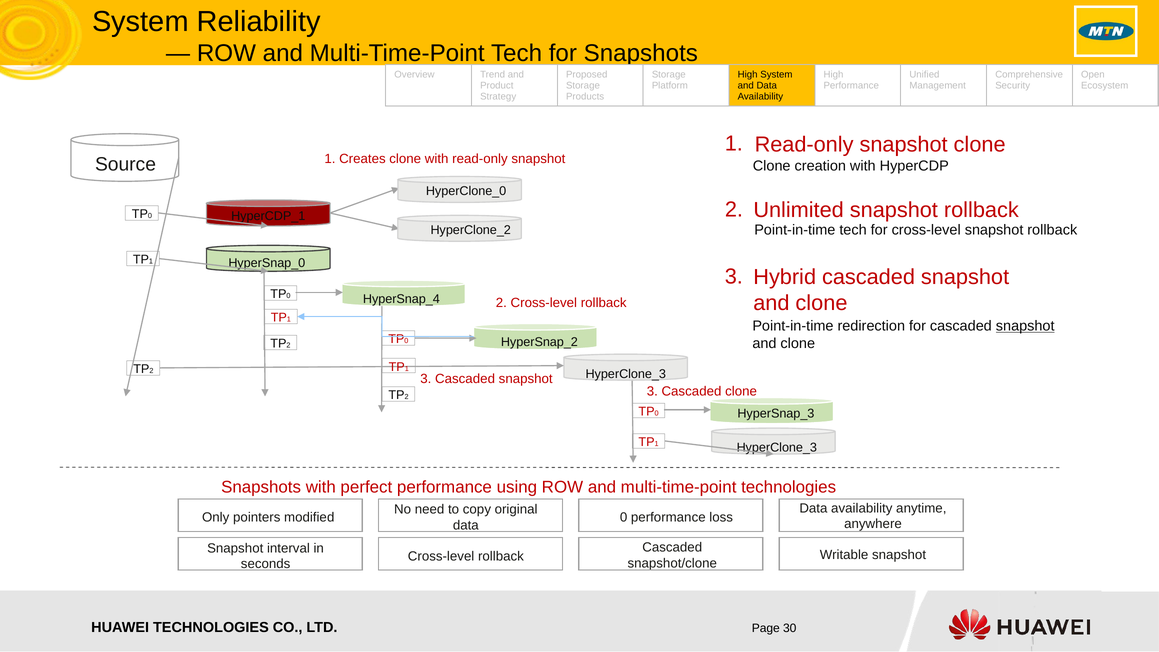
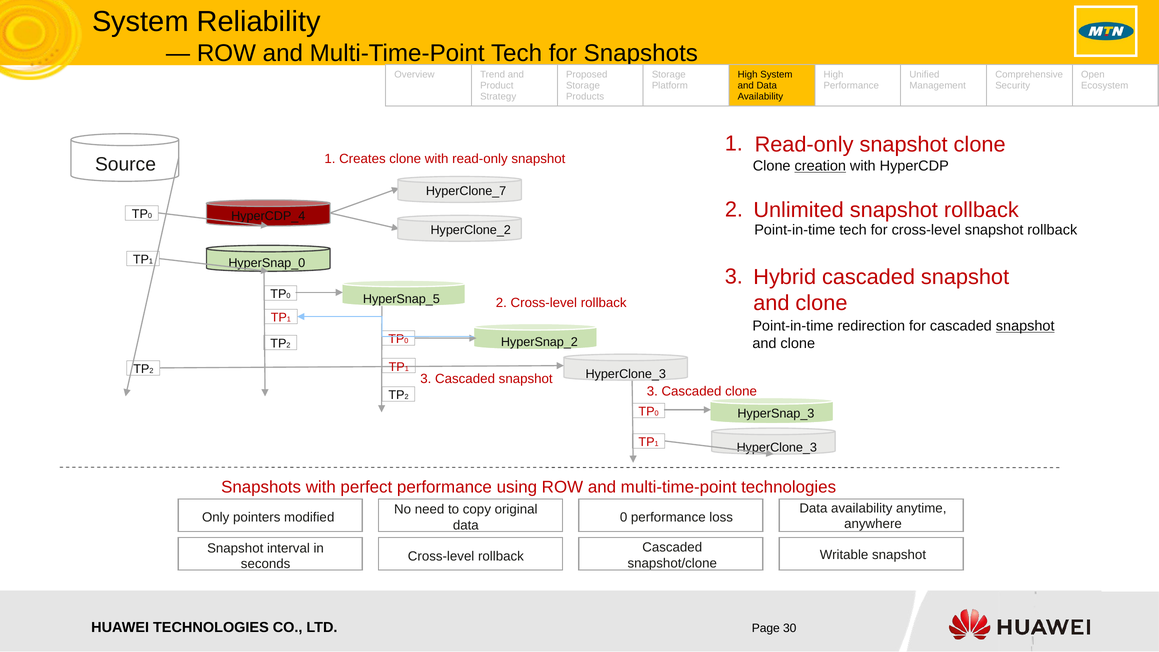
creation underline: none -> present (820, 166)
HyperClone_0: HyperClone_0 -> HyperClone_7 (466, 191)
HyperCDP_1: HyperCDP_1 -> HyperCDP_4 (268, 216)
HyperSnap_4: HyperSnap_4 -> HyperSnap_5 (401, 299)
